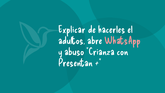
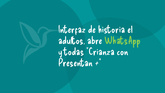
Explicar: Explicar -> Interfaz (72, 29)
hacerles: hacerles -> historia (112, 29)
WhatsApp colour: pink -> light green (123, 41)
abuso: abuso -> todas (74, 52)
